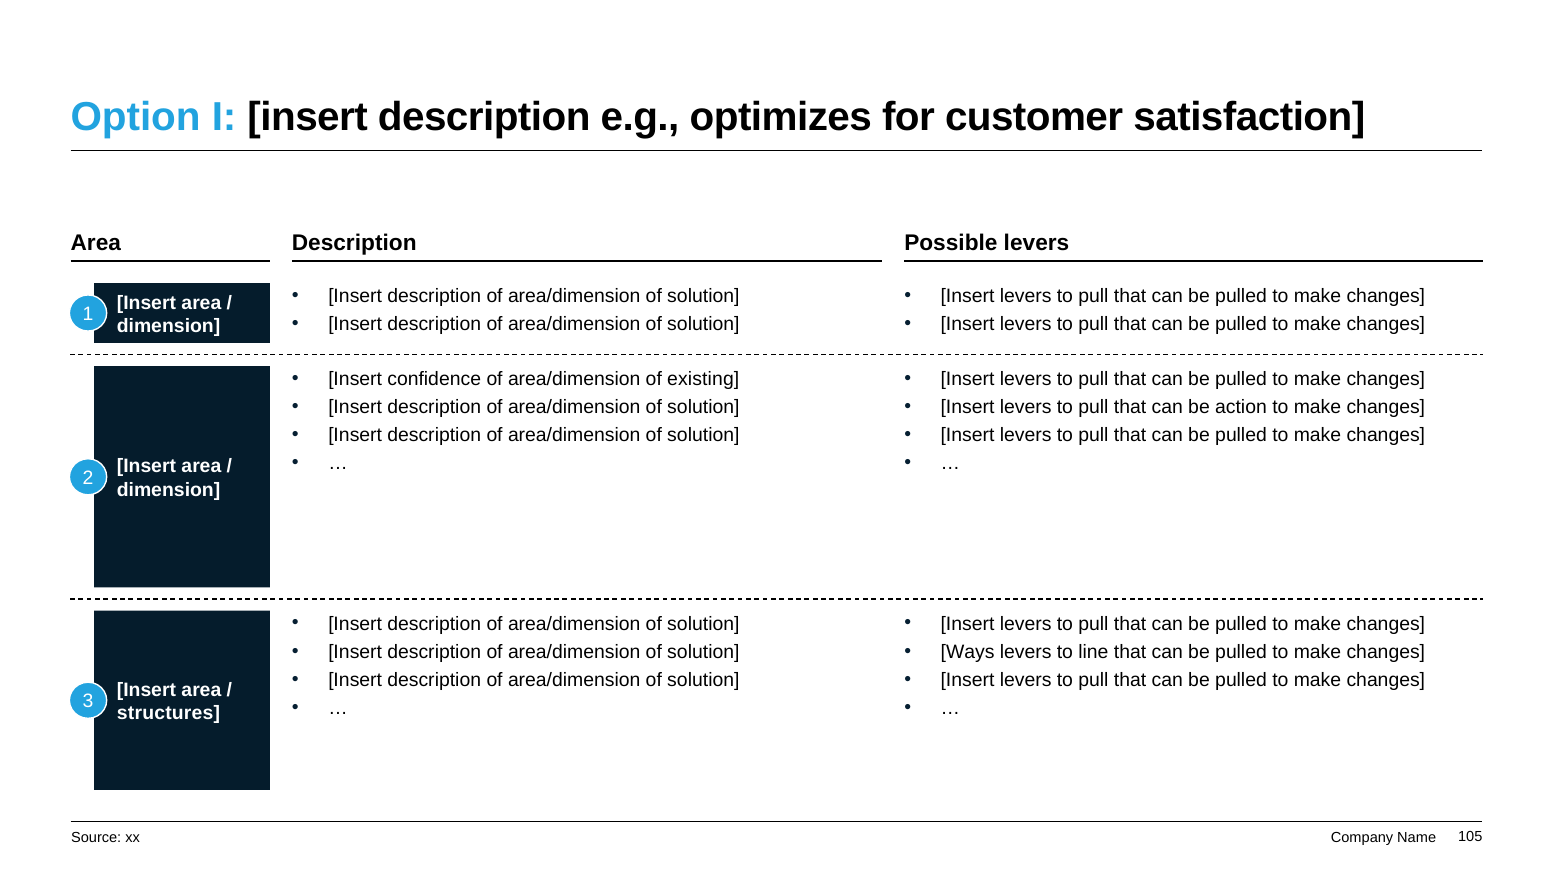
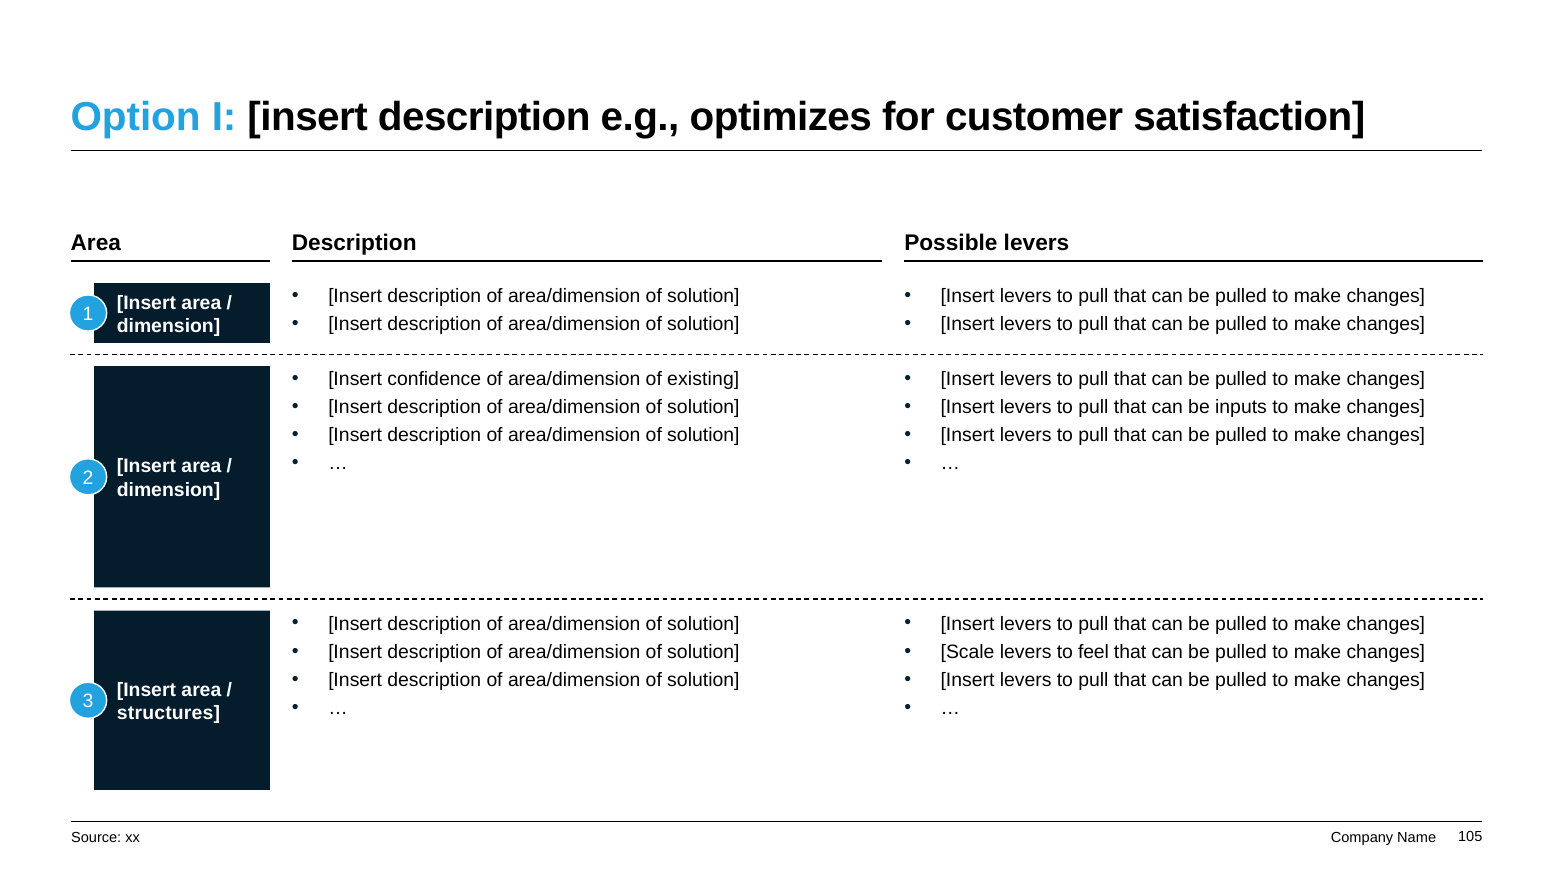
action: action -> inputs (1241, 407)
Ways: Ways -> Scale (968, 652)
line: line -> feel (1094, 652)
